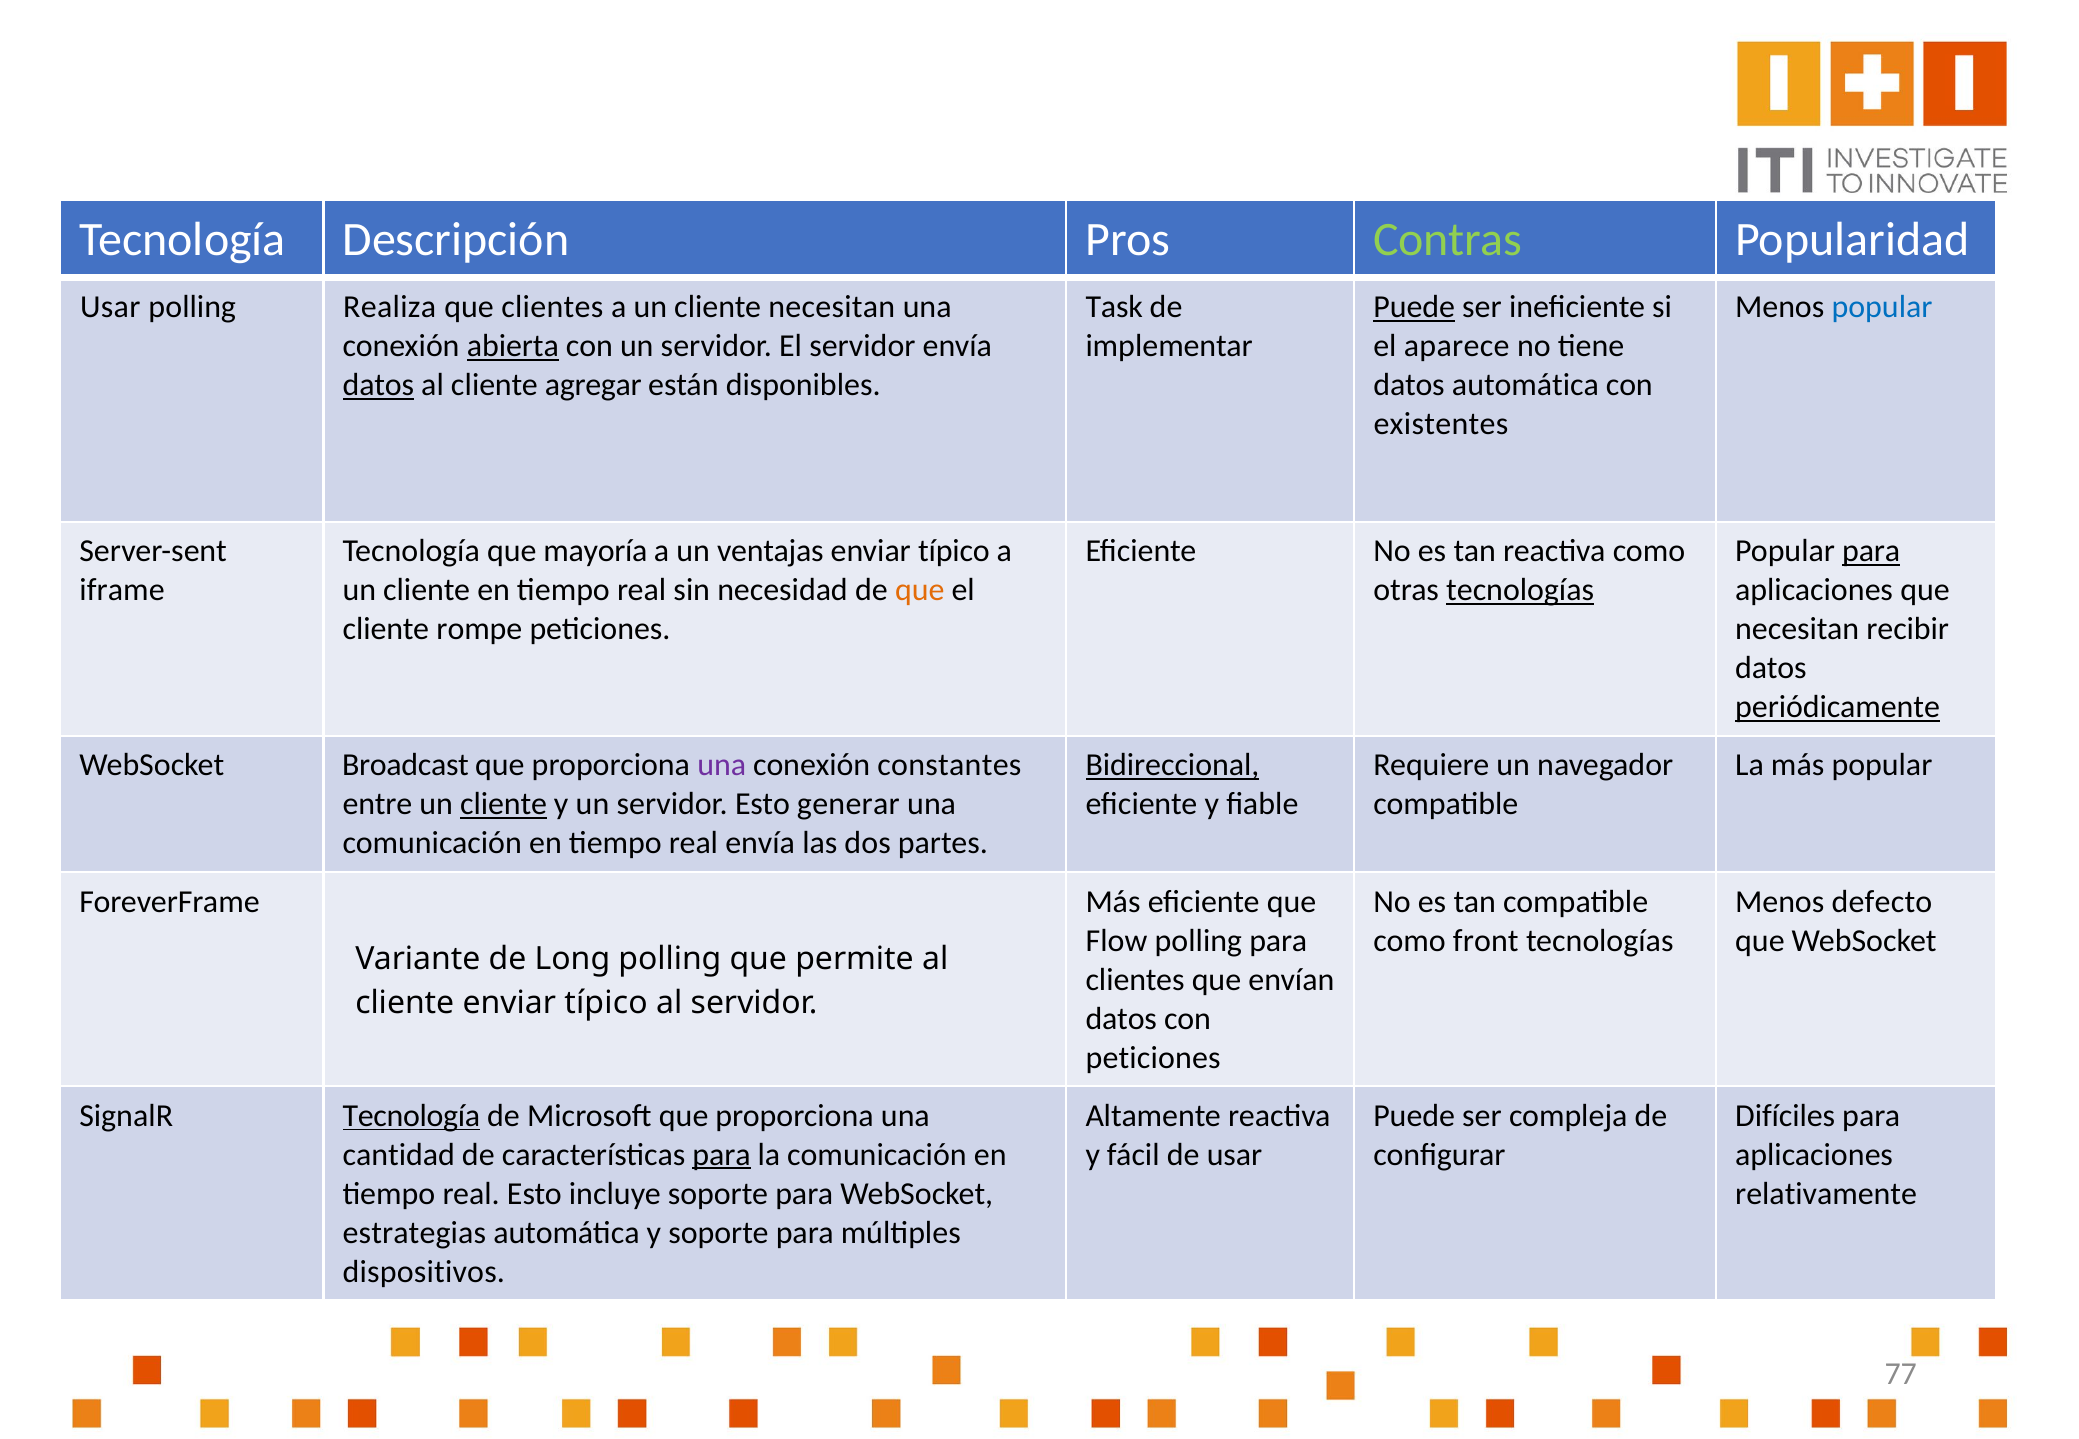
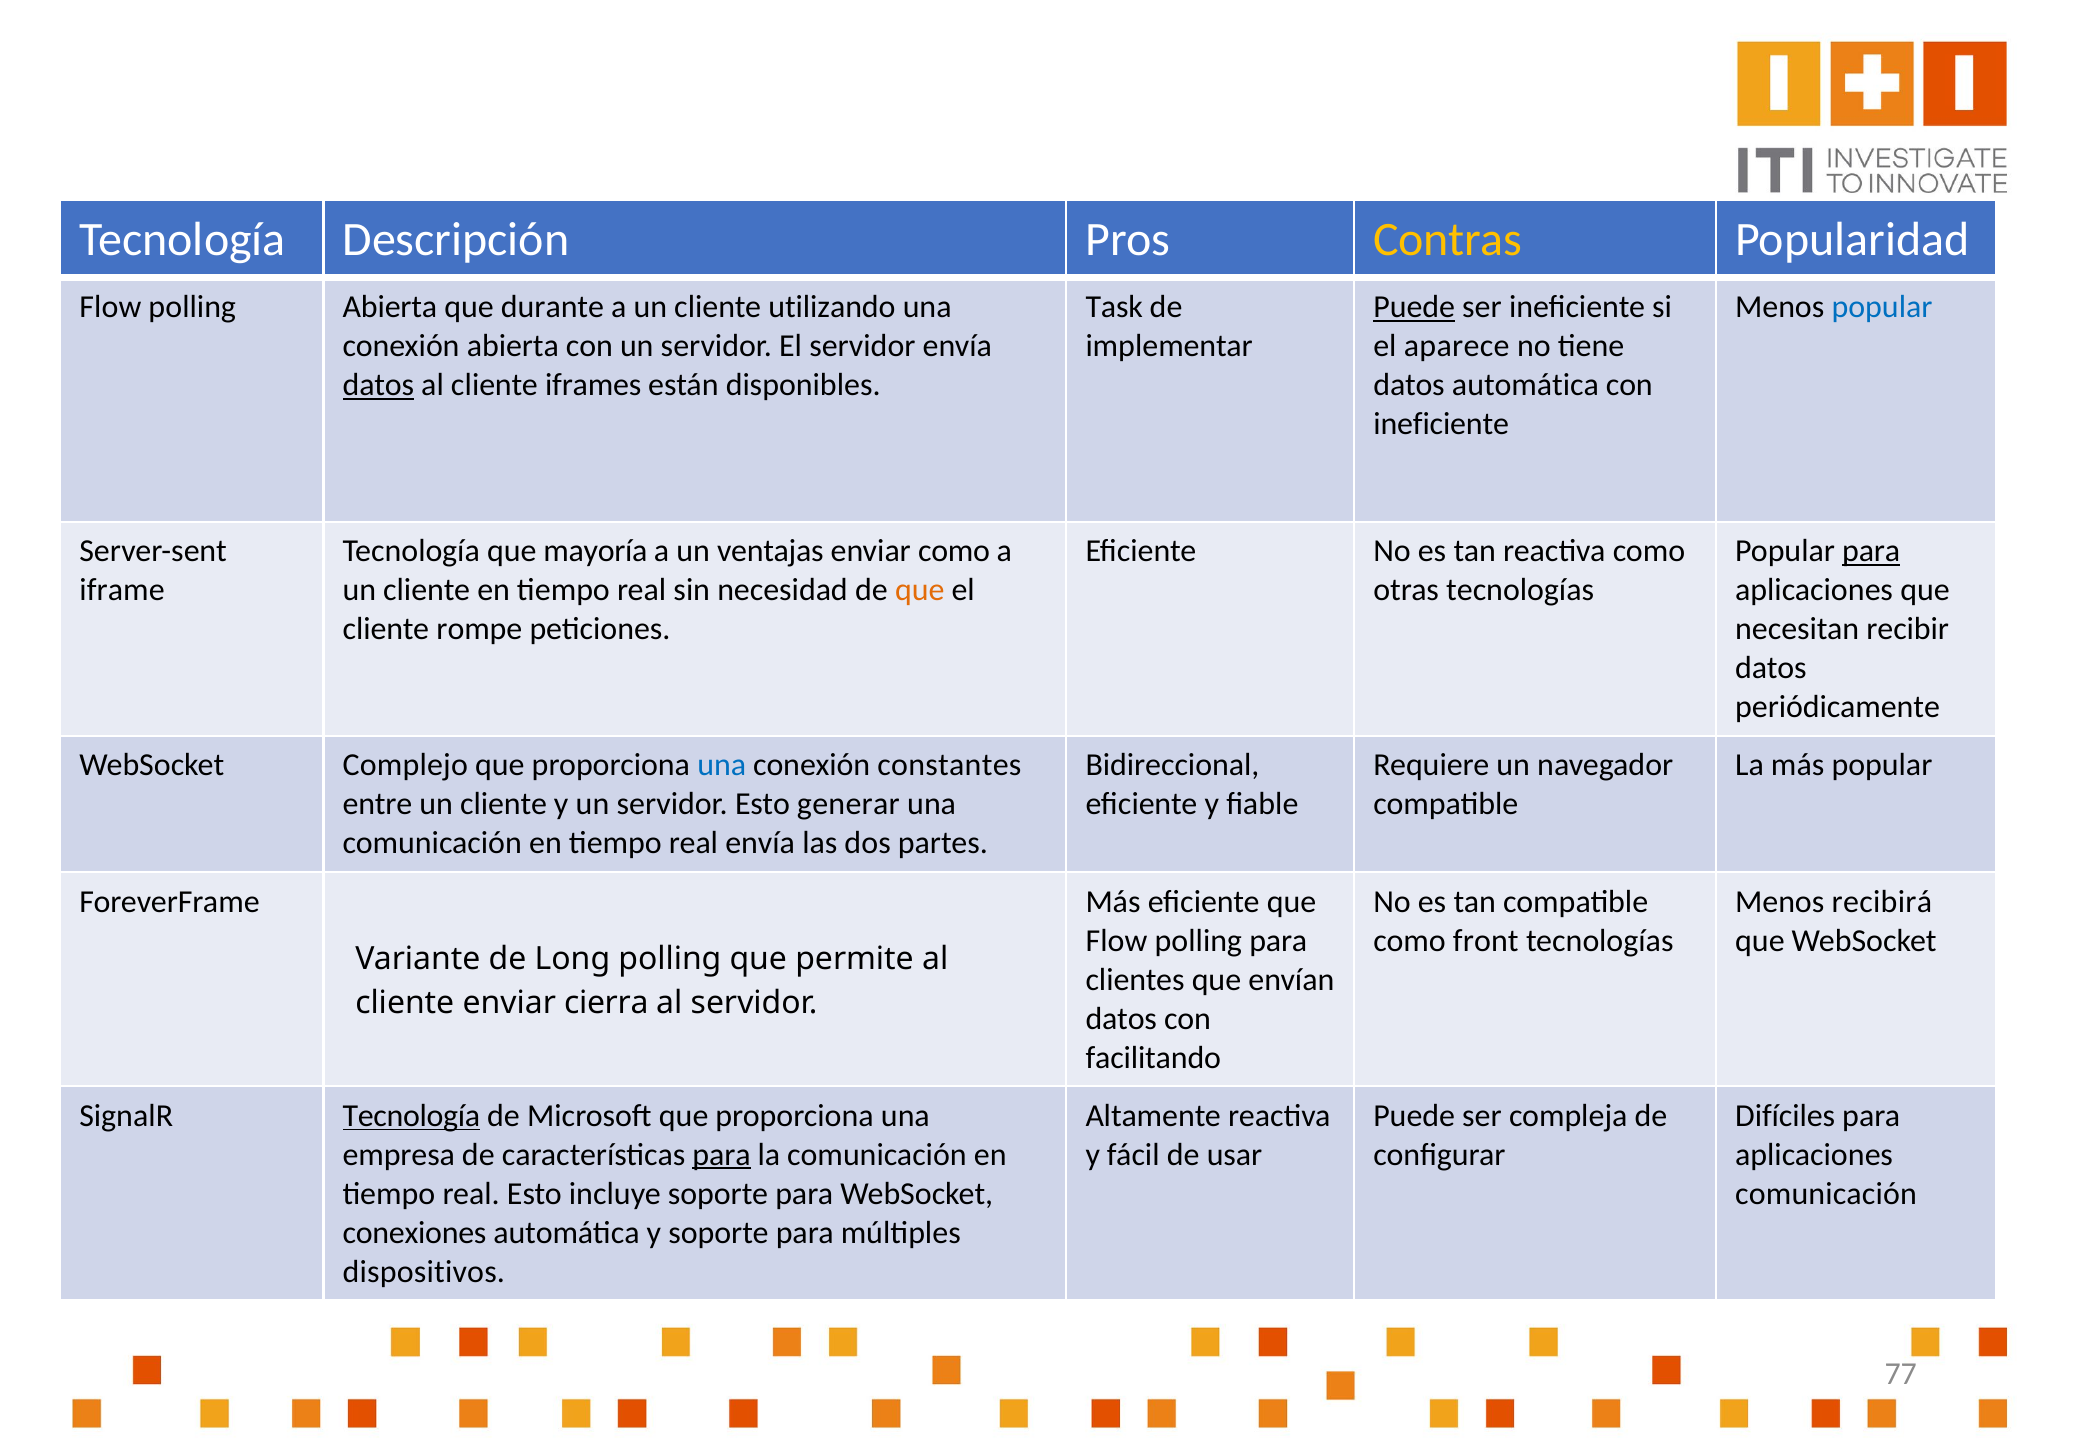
Contras colour: light green -> yellow (1448, 240)
Usar: Usar -> Flow (110, 307)
polling Realiza: Realiza -> Abierta (390, 307)
que clientes: clientes -> durante (552, 307)
cliente necesitan: necesitan -> utilizando (832, 307)
abierta underline: present -> none (513, 346)
agregar: agregar -> iframes (593, 385)
existentes: existentes -> ineficiente (1441, 424)
típico: típico -> como (954, 551)
tecnologías underline: present -> none (1520, 590)
periódicamente underline: present -> none (1838, 707)
Broadcast: Broadcast -> Complejo (405, 766)
una colour: purple -> blue (722, 766)
Bidireccional underline: present -> none (1172, 766)
cliente underline: present -> none (504, 805)
defecto: defecto -> recibirá (1882, 902)
cliente enviar típico: típico -> cierra (606, 1003)
peticiones: peticiones -> facilitando (1153, 1058)
cantidad: cantidad -> empresa (399, 1155)
relativamente: relativamente -> comunicación (1826, 1194)
estrategias: estrategias -> conexiones (415, 1233)
